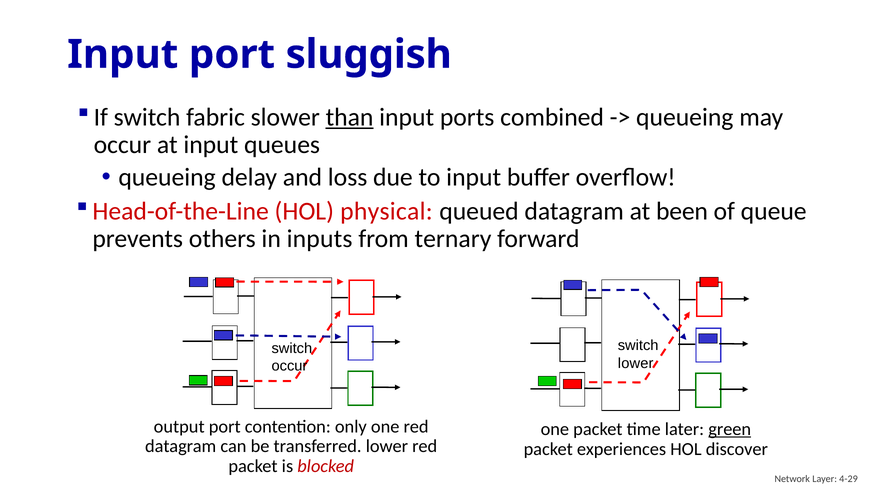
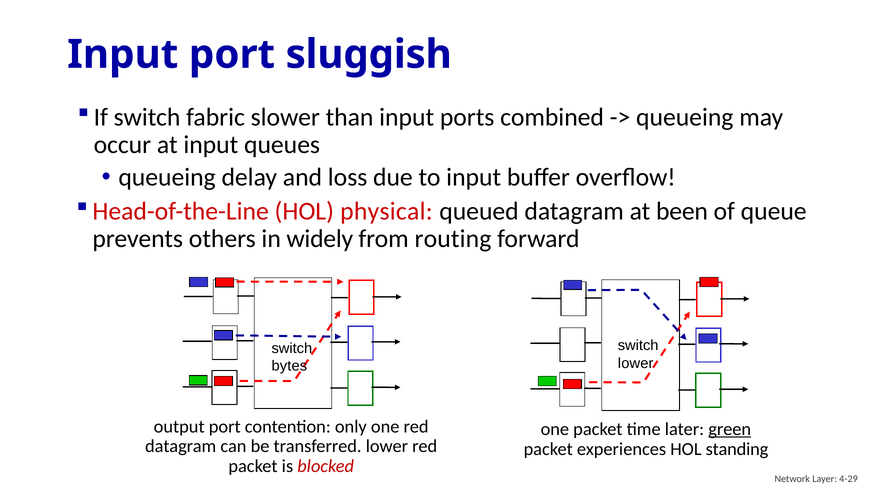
than underline: present -> none (350, 117)
inputs: inputs -> widely (320, 239)
ternary: ternary -> routing (453, 239)
occur: occur -> bytes (289, 366)
discover: discover -> standing (737, 450)
